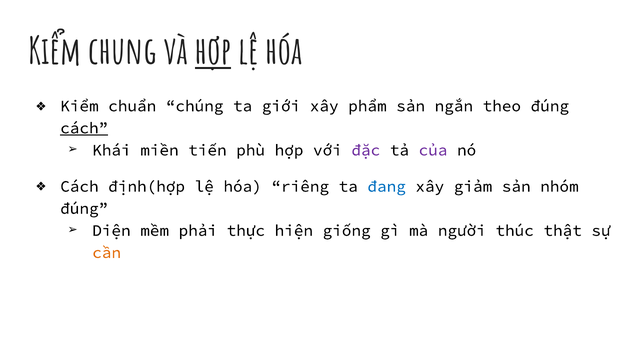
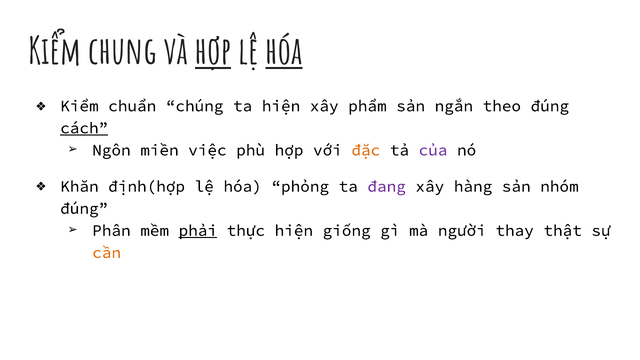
hóa underline: none -> present (284, 52)
ta giới: giới -> hiện (281, 106)
Khái: Khái -> Ngôn (111, 150)
tiến: tiến -> việc (207, 150)
đặc colour: purple -> orange (366, 150)
Cách: Cách -> Khăn (79, 186)
riêng: riêng -> phỏng (300, 186)
đang colour: blue -> purple (387, 186)
giảm: giảm -> hàng (473, 186)
Diện: Diện -> Phân (111, 231)
phải underline: none -> present (198, 231)
thúc: thúc -> thay (515, 231)
